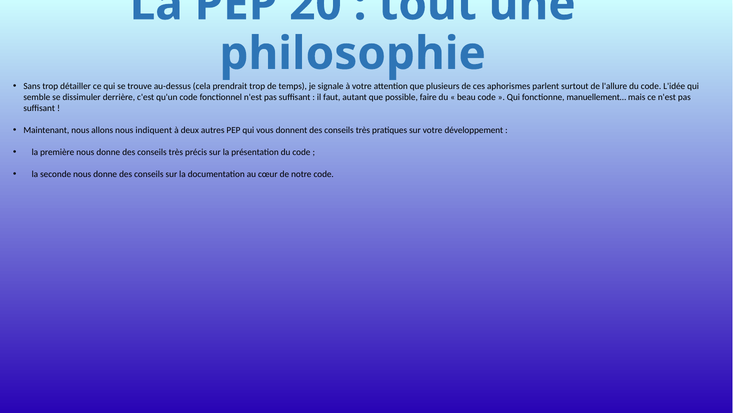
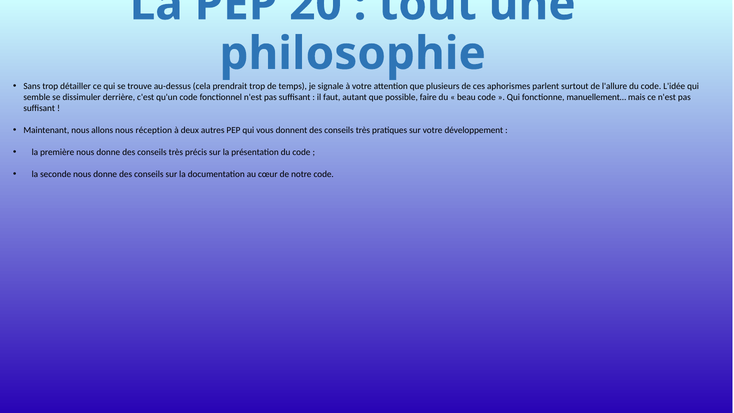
indiquent: indiquent -> réception (154, 130)
